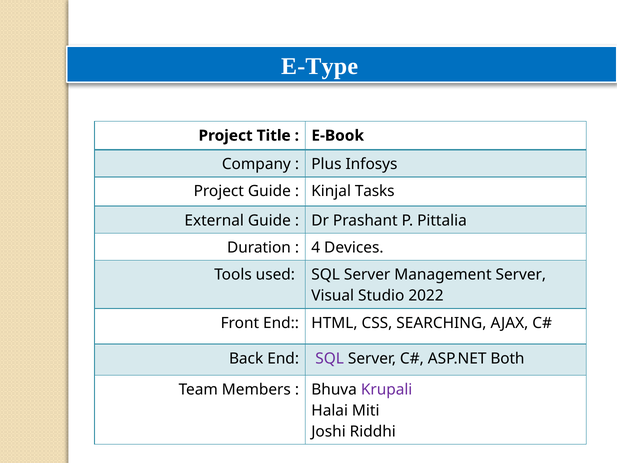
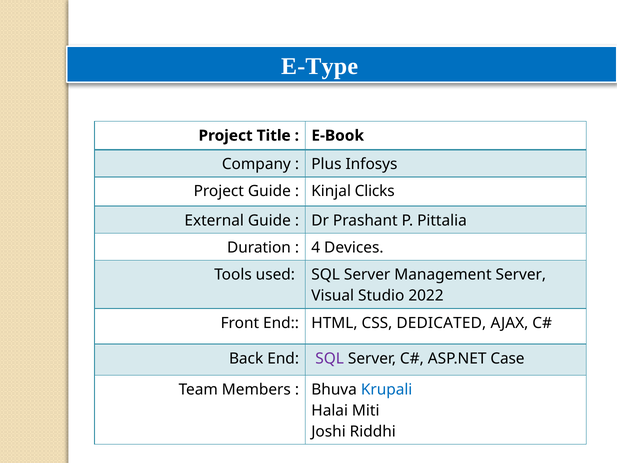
Tasks: Tasks -> Clicks (375, 191)
SEARCHING: SEARCHING -> DEDICATED (441, 323)
Both: Both -> Case (507, 358)
Krupali colour: purple -> blue (387, 389)
